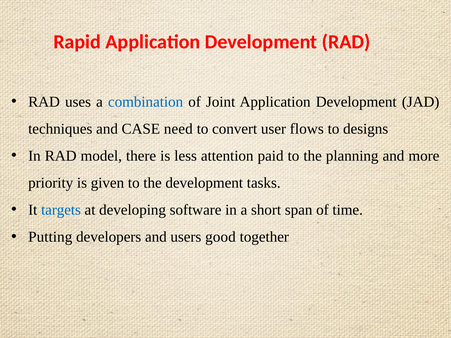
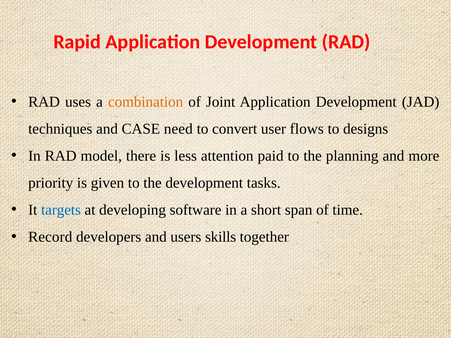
combination colour: blue -> orange (146, 102)
Putting: Putting -> Record (50, 237)
good: good -> skills (221, 237)
